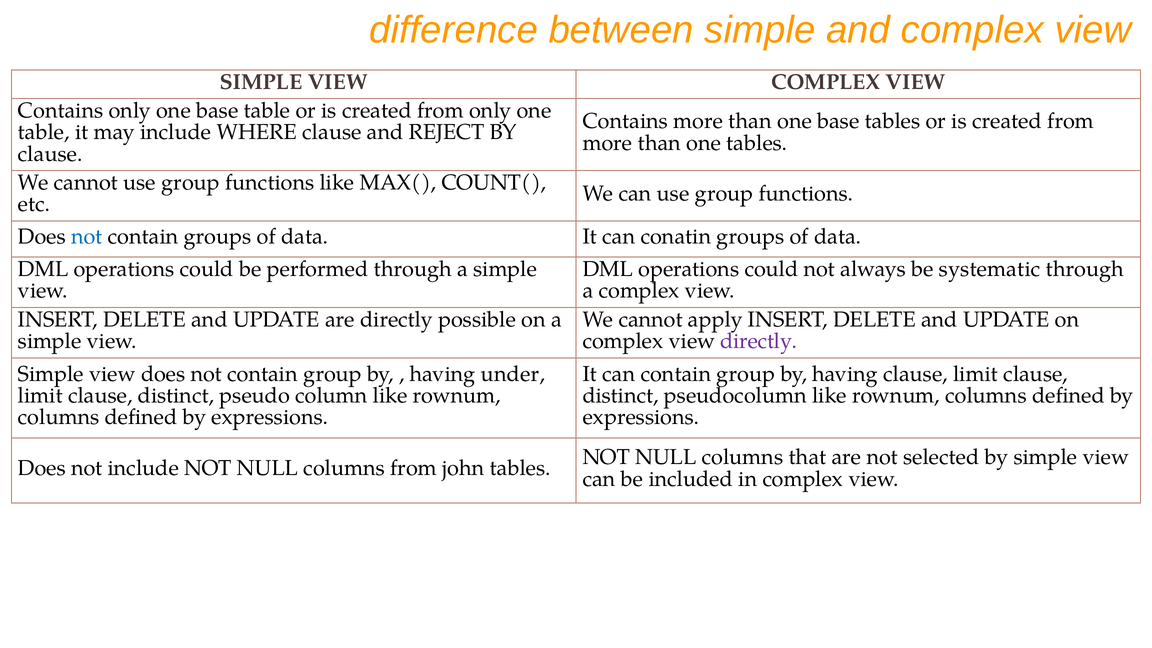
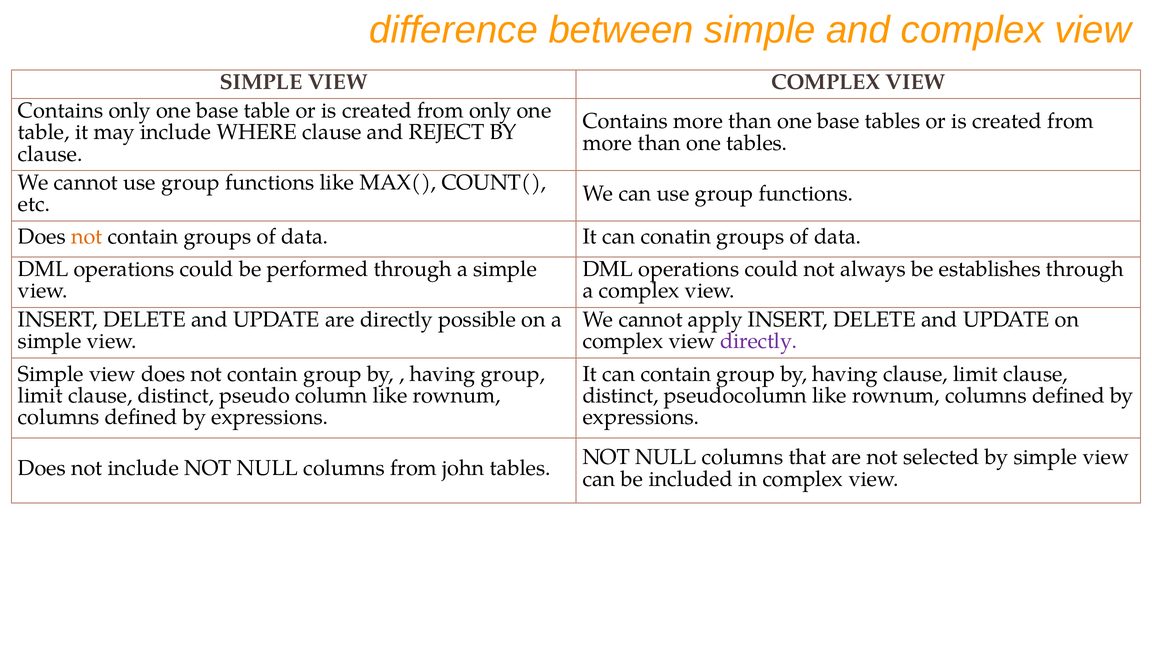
not colour: blue -> orange (87, 237)
systematic: systematic -> establishes (990, 269)
having under: under -> group (513, 374)
